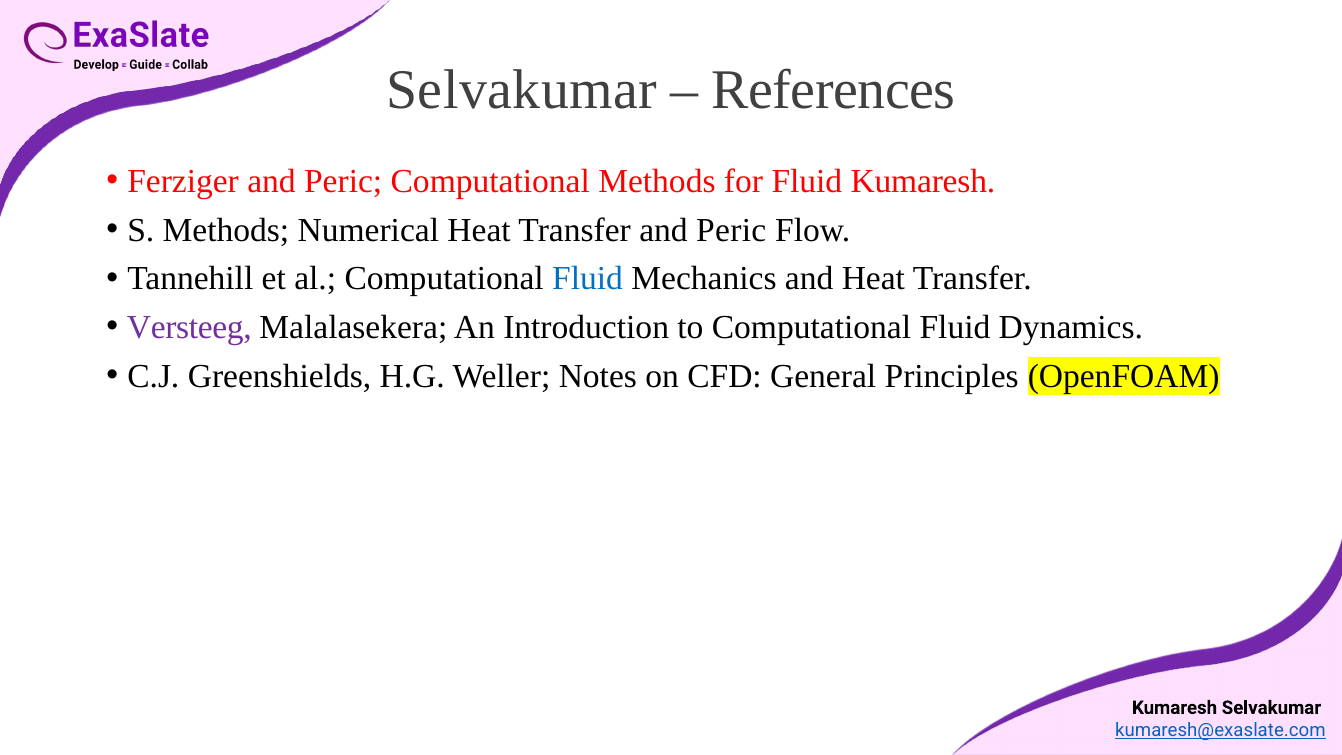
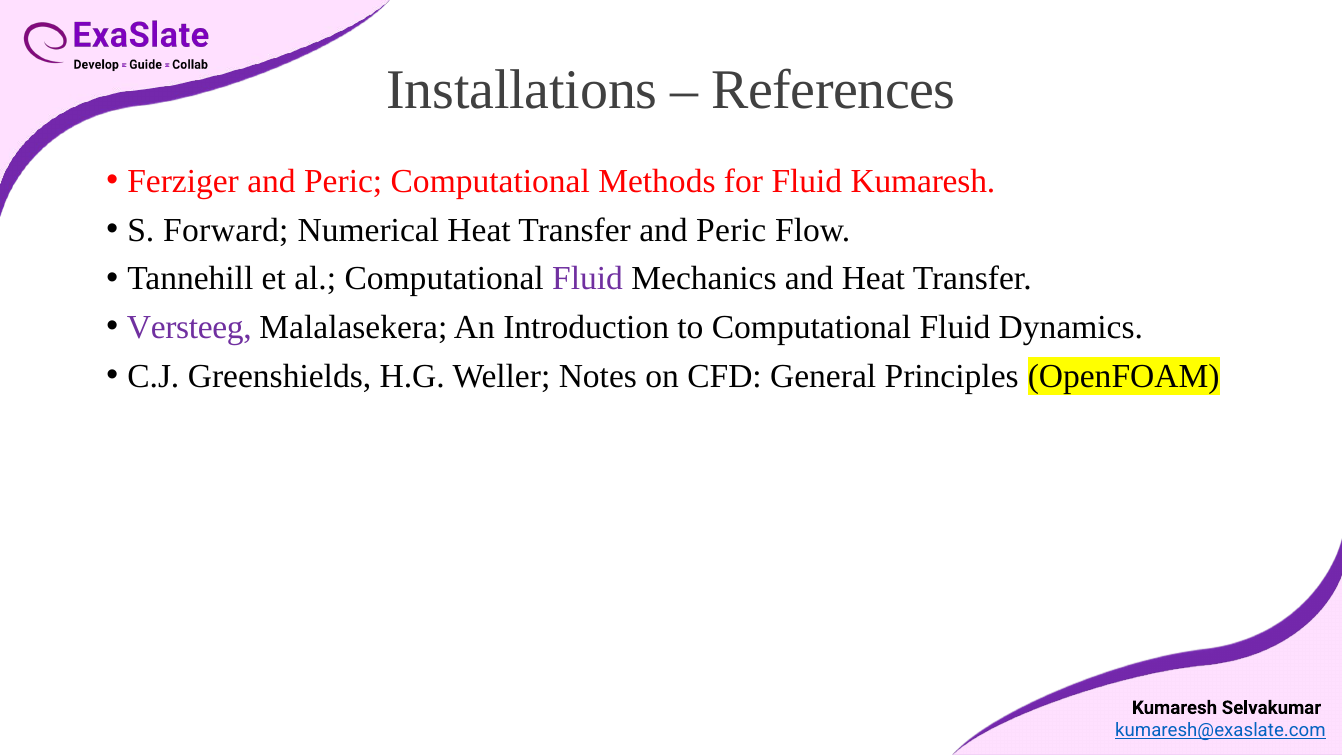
Selvakumar: Selvakumar -> Installations (522, 90)
S Methods: Methods -> Forward (226, 230)
Fluid colour: blue -> purple (588, 279)
